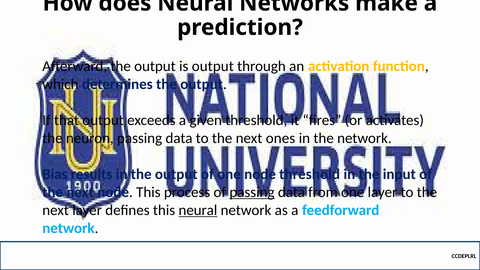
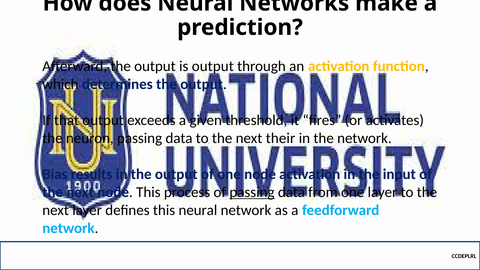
ones: ones -> their (281, 138)
node threshold: threshold -> activation (310, 174)
neural underline: present -> none (198, 210)
